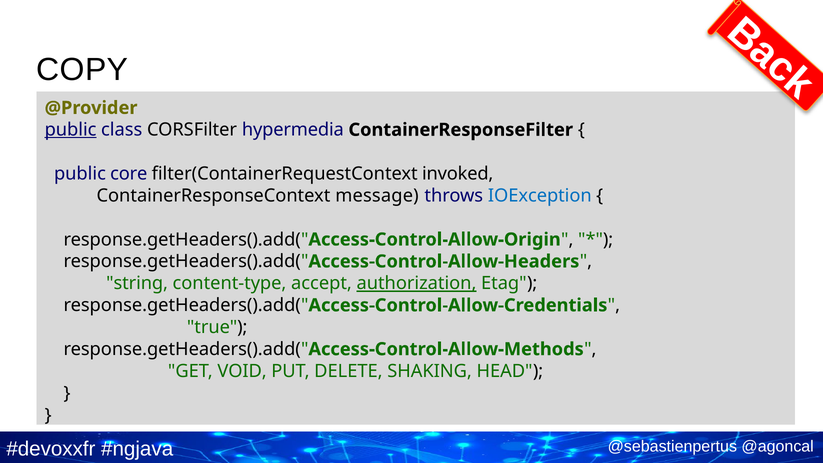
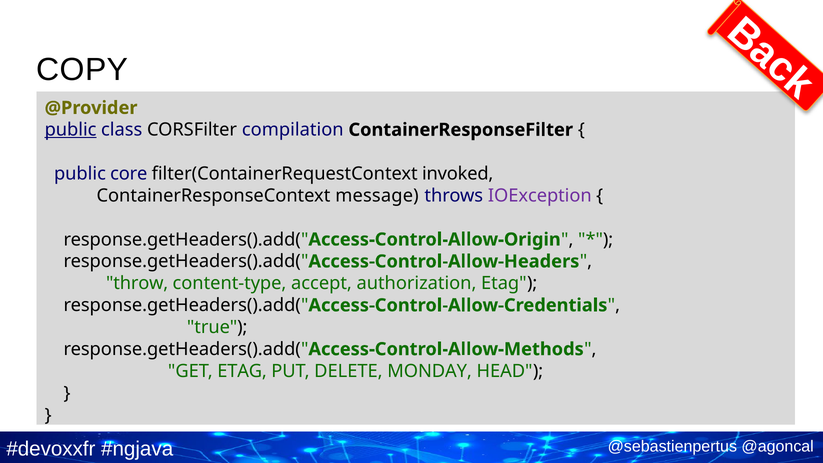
hypermedia: hypermedia -> compilation (293, 130)
IOException colour: blue -> purple (540, 196)
string: string -> throw (137, 283)
authorization underline: present -> none (416, 283)
GET VOID: VOID -> ETAG (242, 371)
SHAKING: SHAKING -> MONDAY (430, 371)
